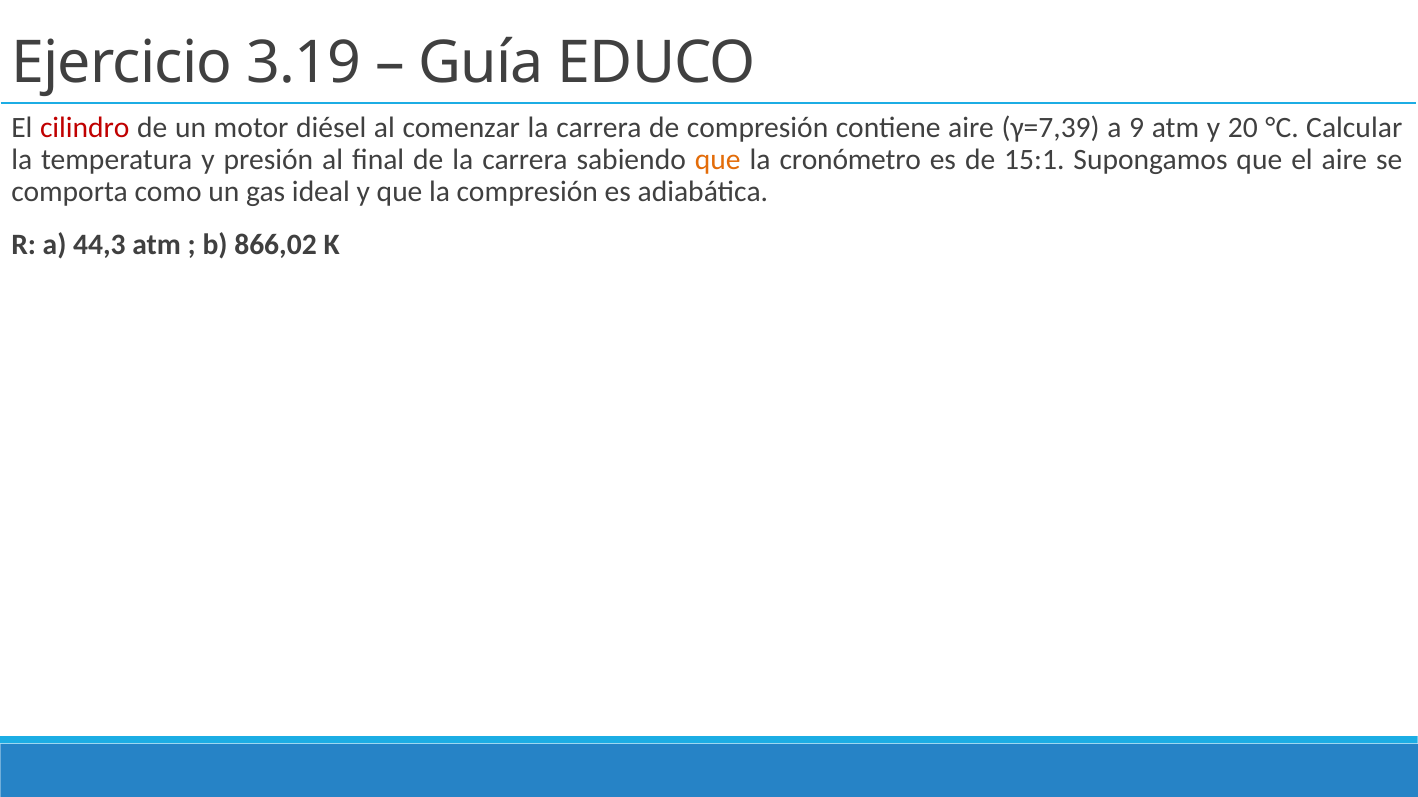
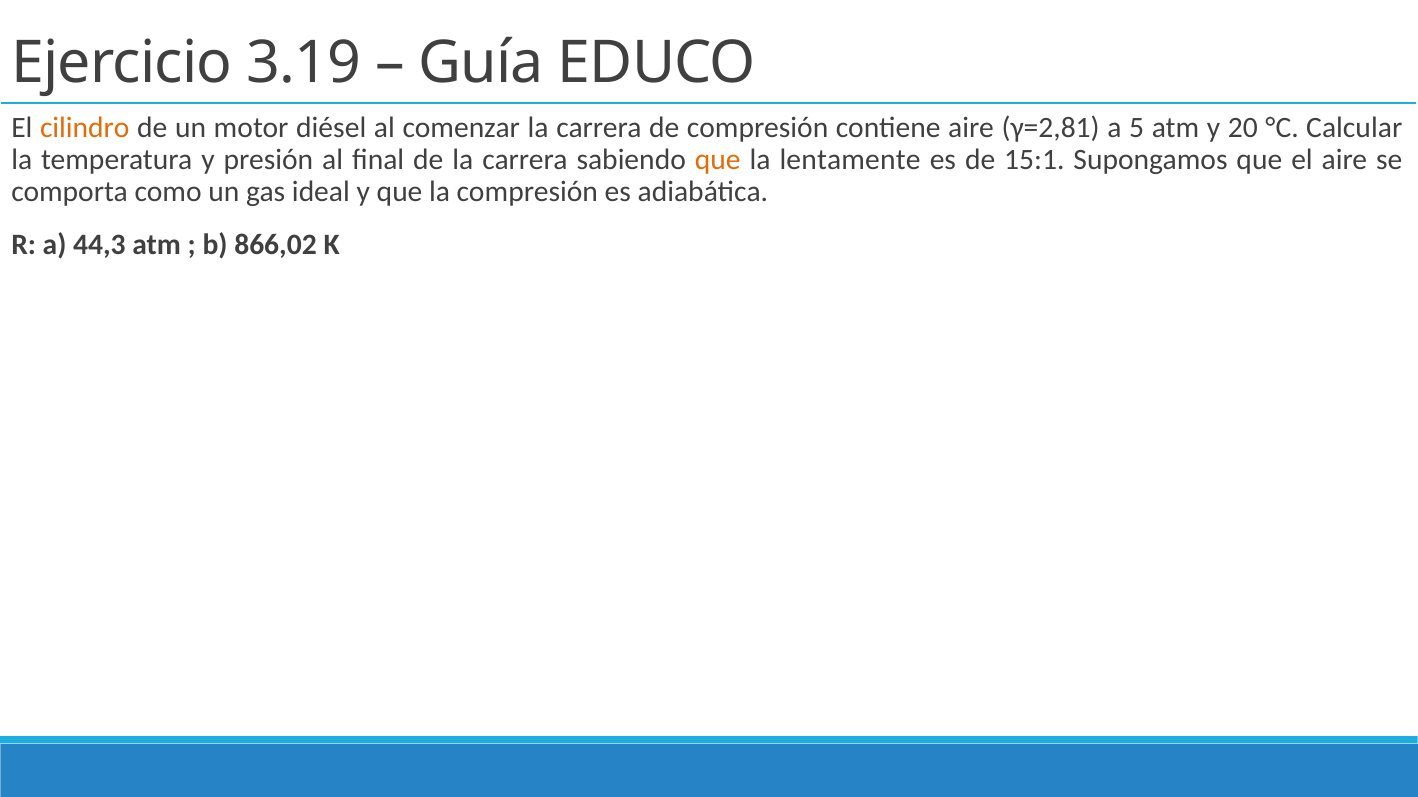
cilindro colour: red -> orange (85, 128)
γ=7,39: γ=7,39 -> γ=2,81 (1051, 128)
9: 9 -> 5 (1137, 128)
cronómetro: cronómetro -> lentamente (850, 160)
